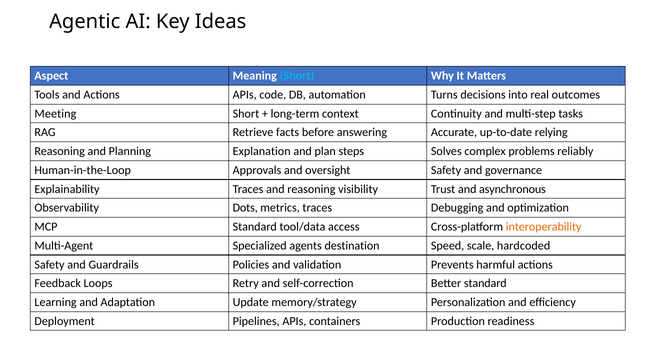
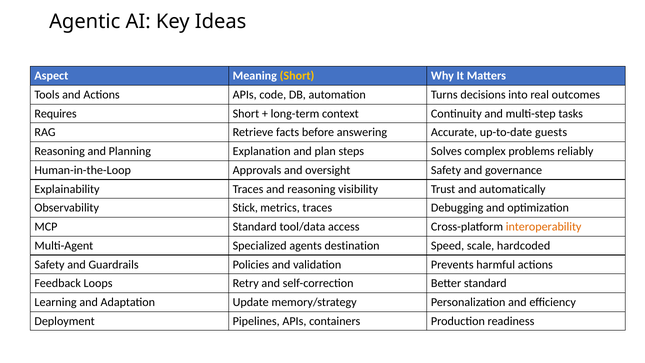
Short colour: light blue -> yellow (297, 76)
Meeting: Meeting -> Requires (56, 114)
relying: relying -> guests (551, 132)
asynchronous: asynchronous -> automatically (512, 189)
Dots: Dots -> Stick (245, 208)
